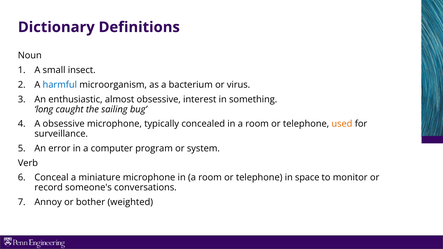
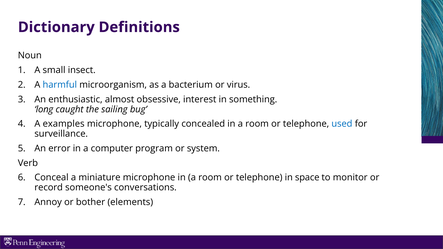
A obsessive: obsessive -> examples (64, 124)
used colour: orange -> blue (342, 124)
weighted: weighted -> elements (130, 202)
